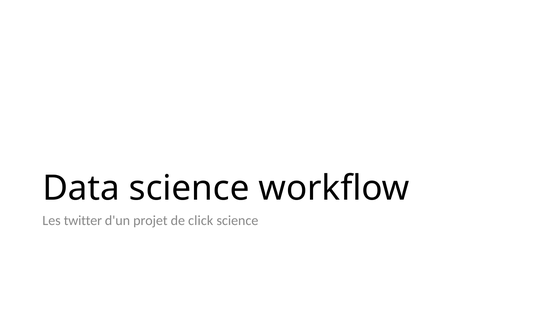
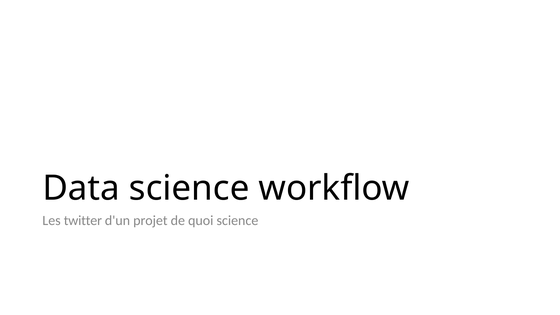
click: click -> quoi (201, 220)
